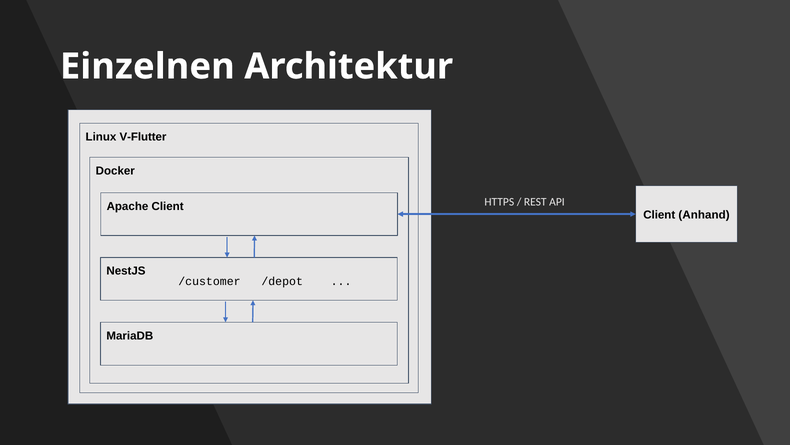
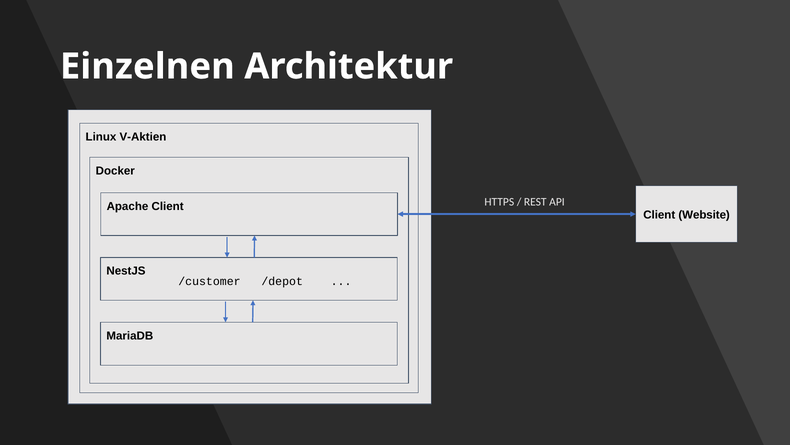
V-Flutter: V-Flutter -> V-Aktien (143, 137)
Anhand: Anhand -> Website (704, 215)
